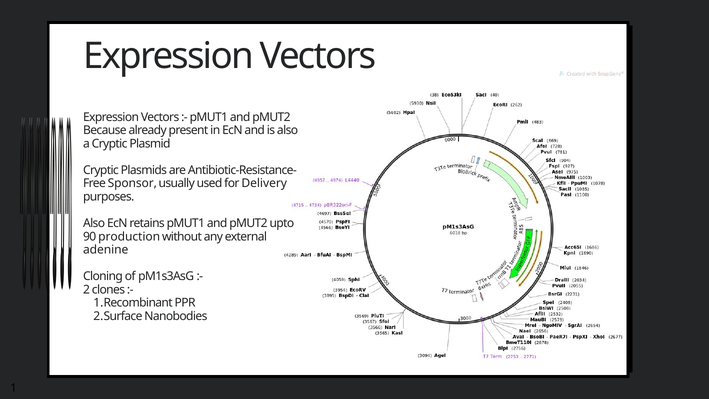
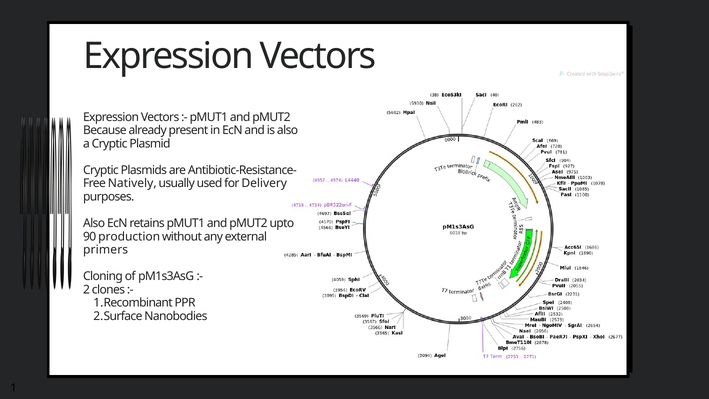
Sponsor: Sponsor -> Natively (132, 183)
adenine: adenine -> primers (106, 250)
